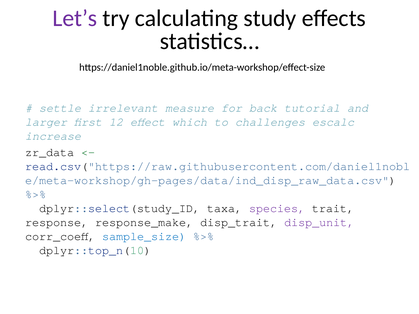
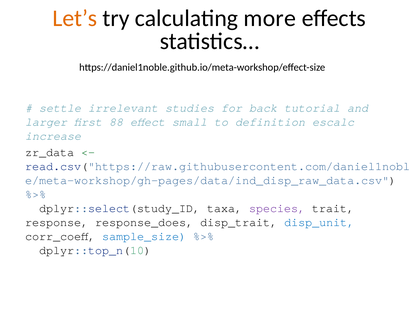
Let’s colour: purple -> orange (75, 18)
study: study -> more (270, 18)
measure: measure -> studies (190, 108)
12: 12 -> 88 (116, 122)
which: which -> small (190, 122)
challenges: challenges -> definition (270, 122)
response_make: response_make -> response_does (144, 222)
disp_unit colour: purple -> blue (319, 222)
